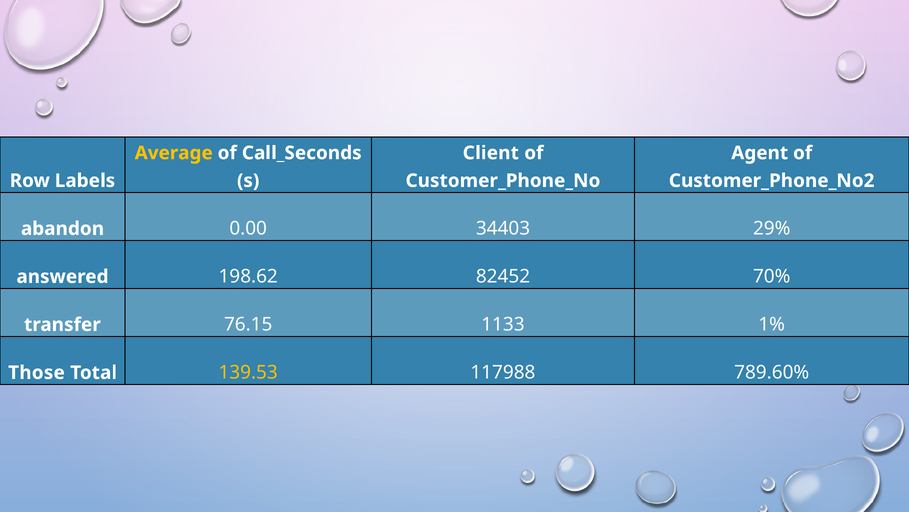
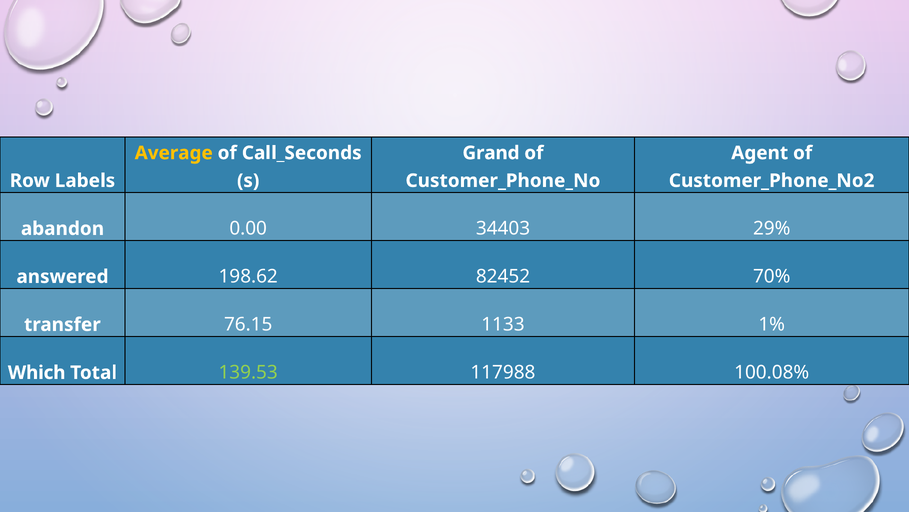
Client: Client -> Grand (491, 153)
Those: Those -> Which (37, 372)
139.53 colour: yellow -> light green (248, 372)
789.60%: 789.60% -> 100.08% (772, 372)
